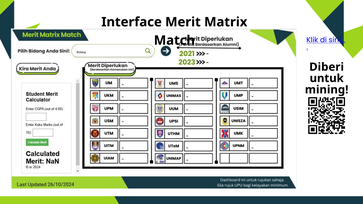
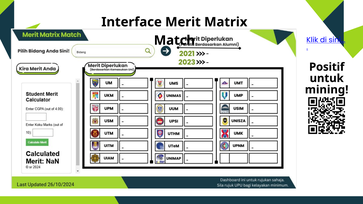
Diberi: Diberi -> Positif (327, 67)
